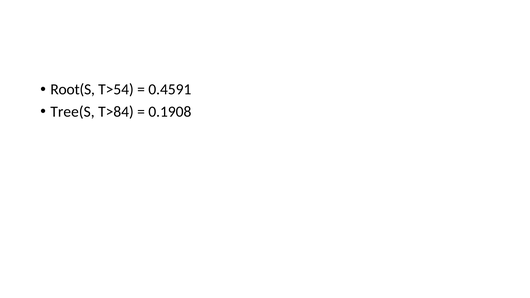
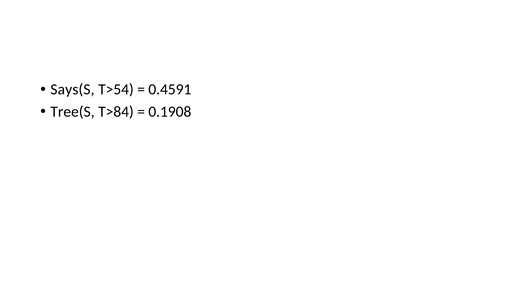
Root(S: Root(S -> Says(S (72, 90)
